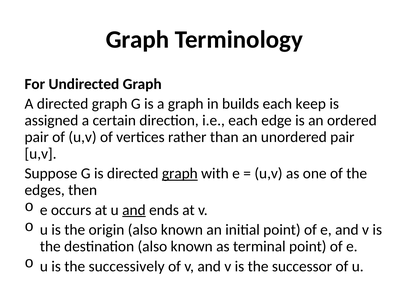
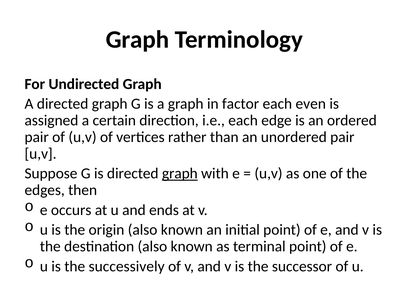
builds: builds -> factor (241, 104)
keep: keep -> even (311, 104)
and underline: present -> none (134, 210)
